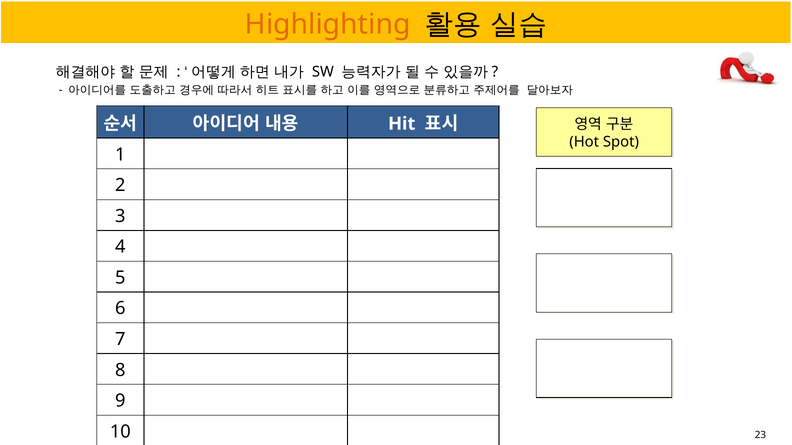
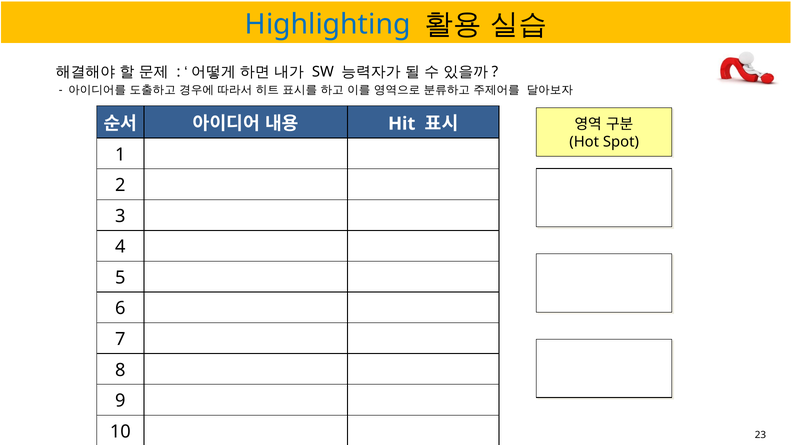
Highlighting colour: orange -> blue (328, 24)
